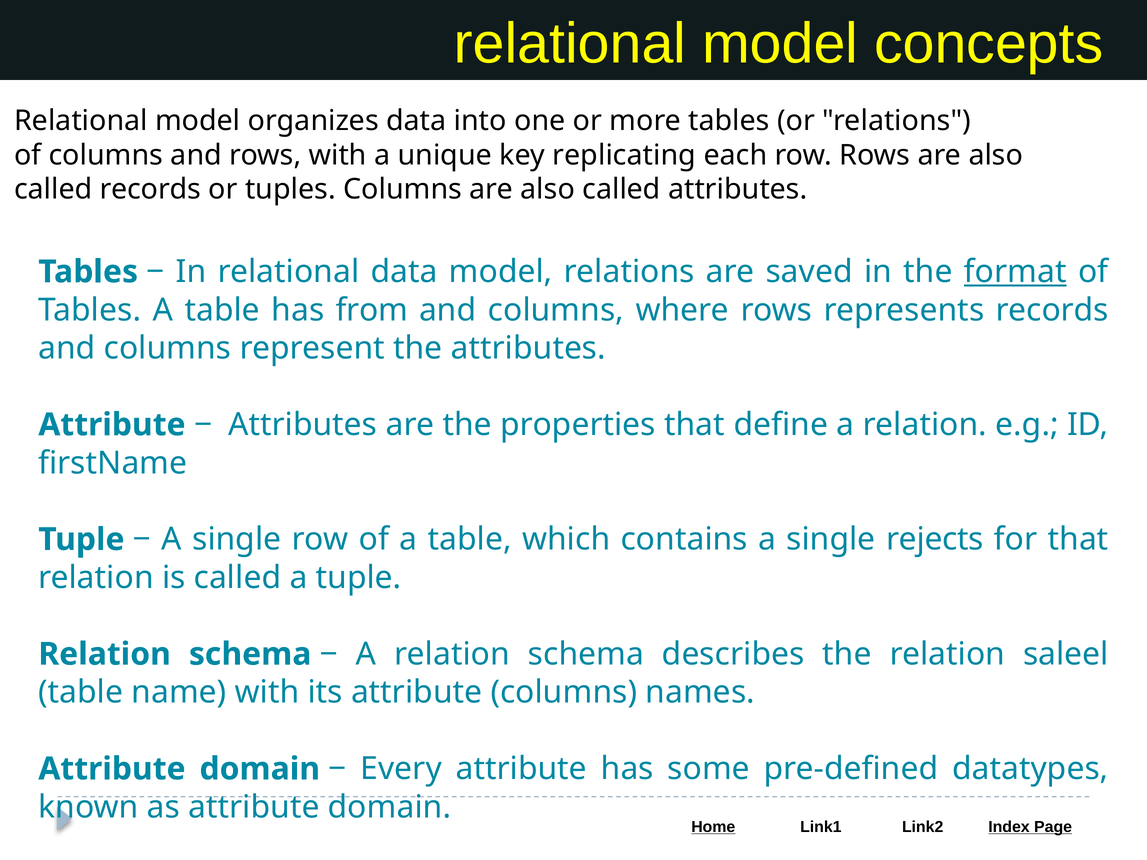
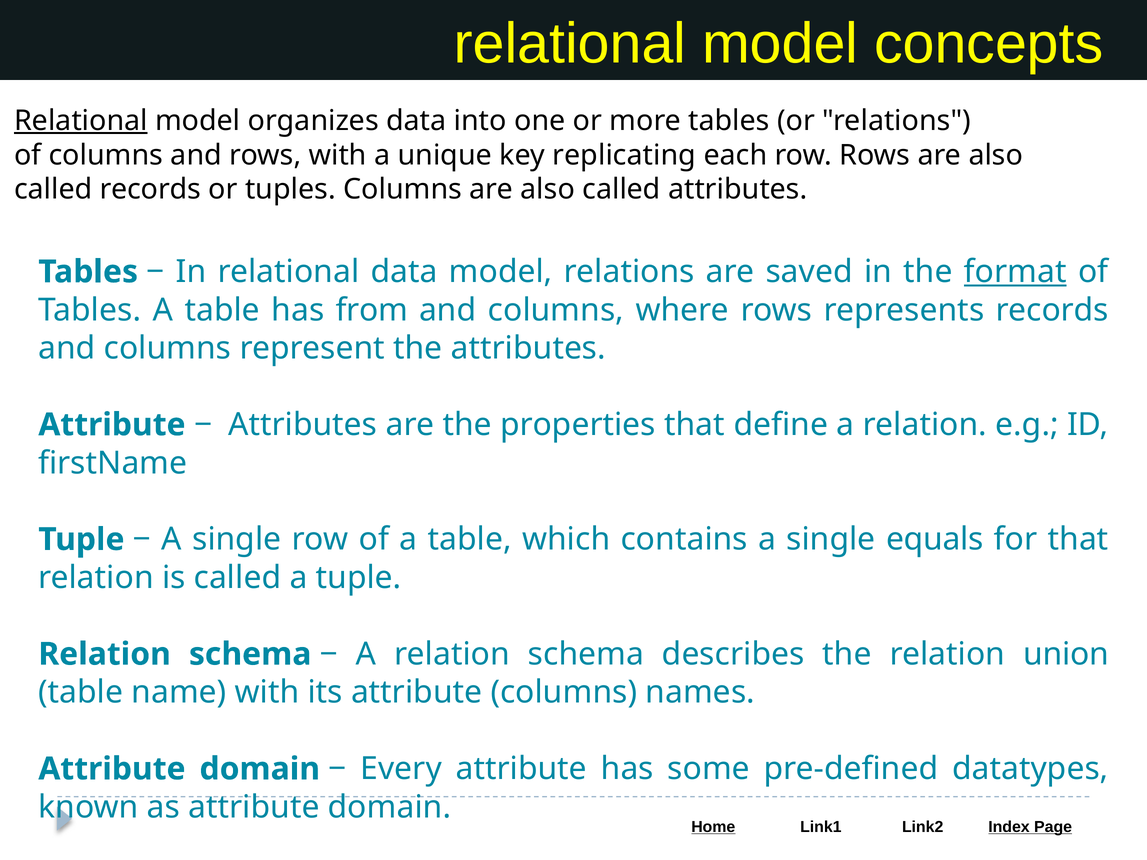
Relational underline: none -> present (81, 121)
rejects: rejects -> equals (935, 540)
saleel: saleel -> union (1066, 654)
